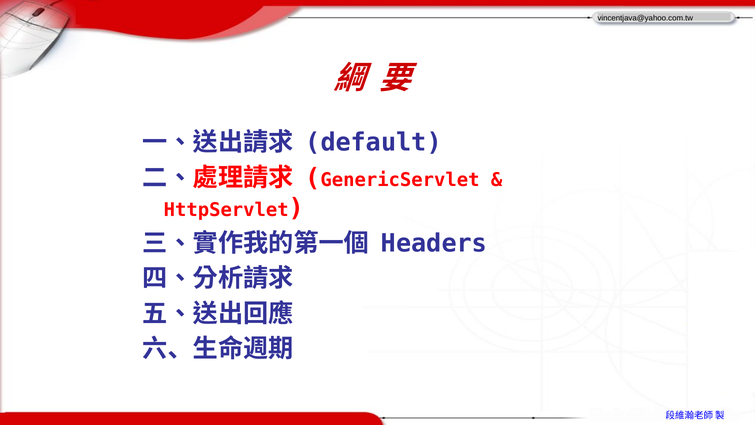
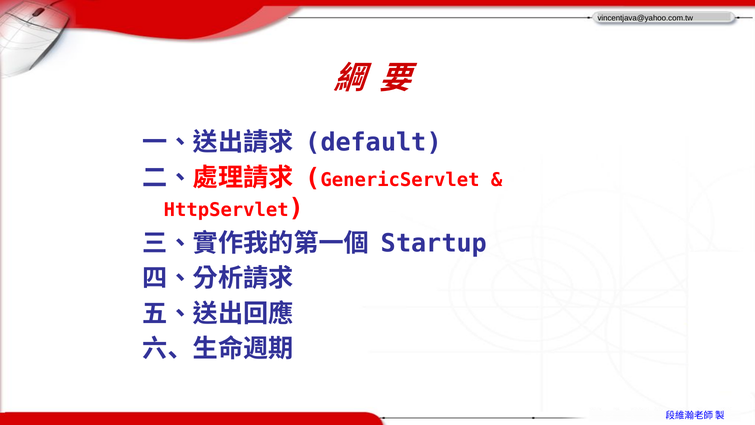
Headers: Headers -> Startup (434, 243)
